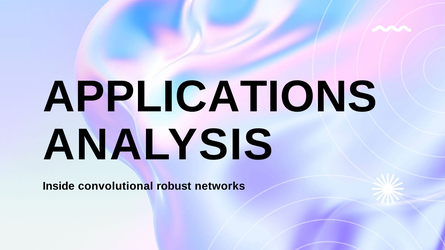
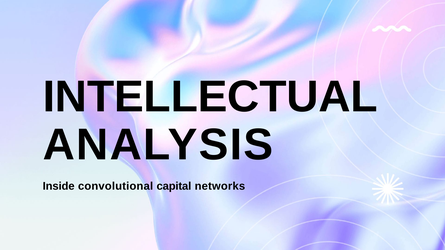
APPLICATIONS: APPLICATIONS -> INTELLECTUAL (210, 97)
robust: robust -> capital (174, 186)
